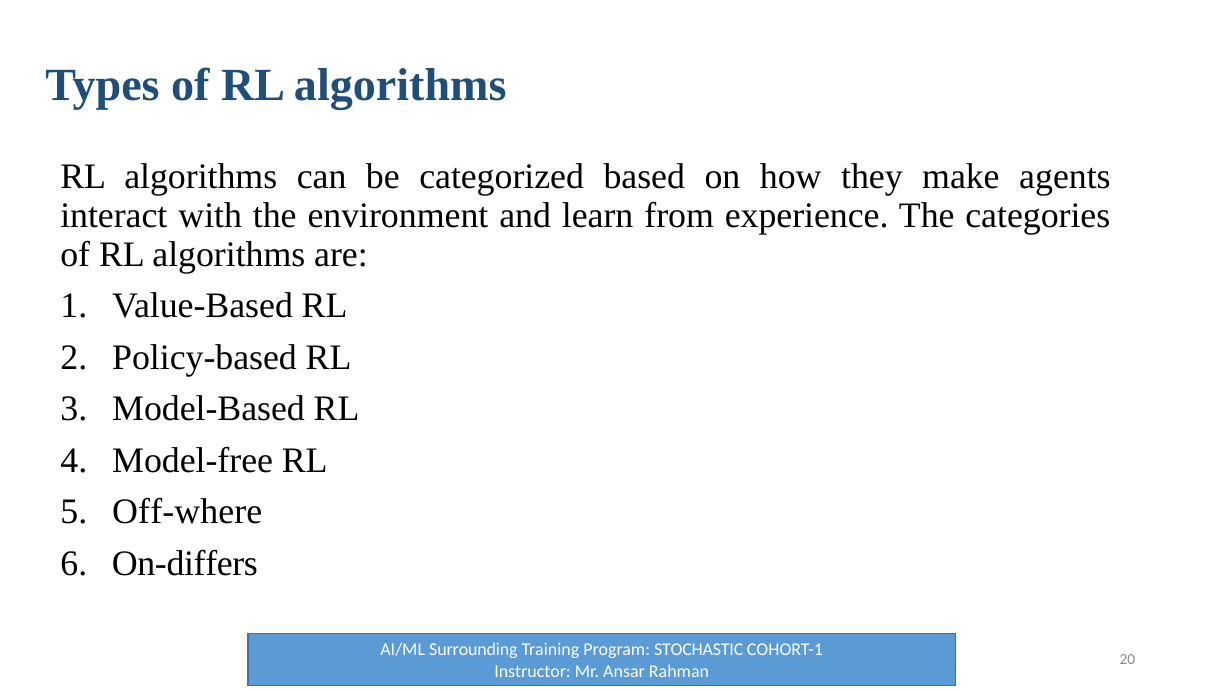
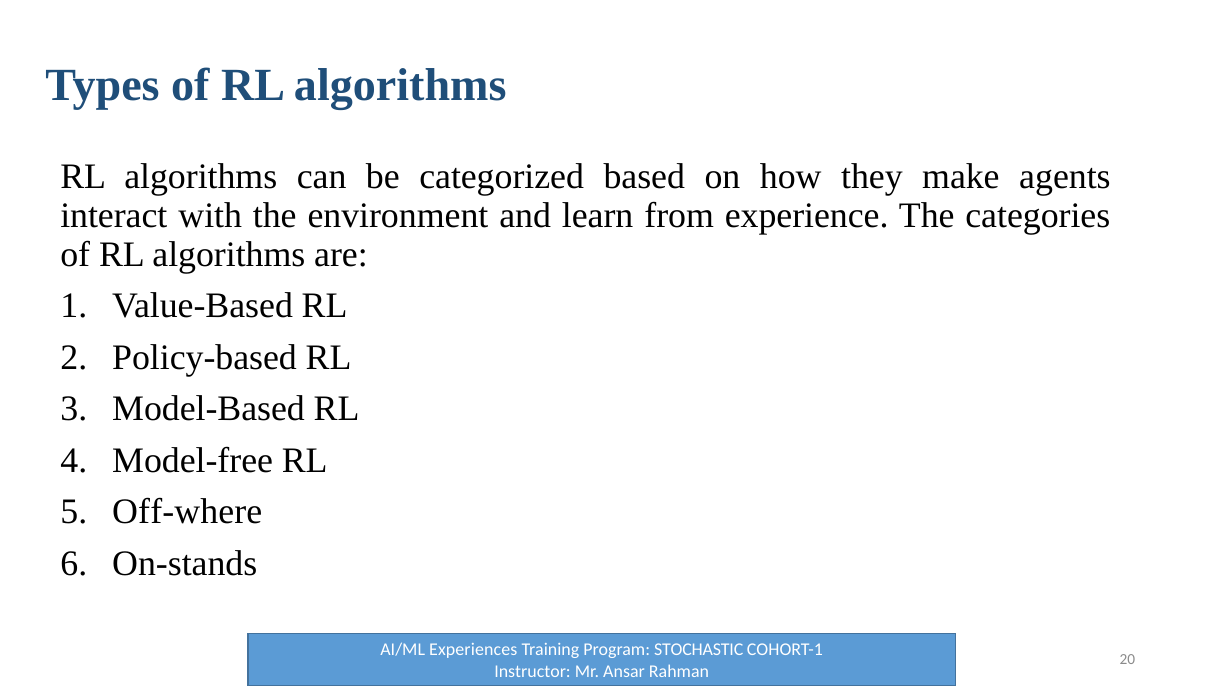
On-differs: On-differs -> On-stands (185, 564)
Surrounding: Surrounding -> Experiences (473, 650)
